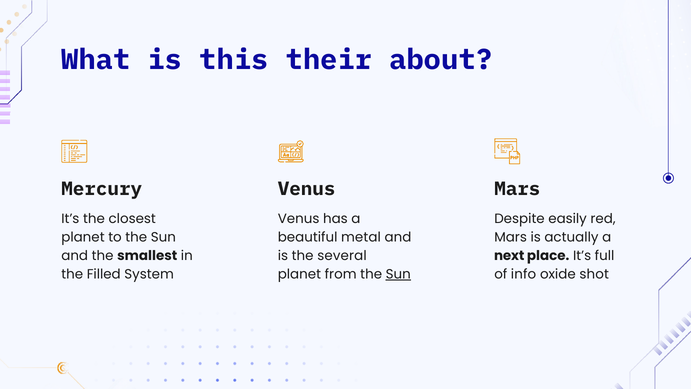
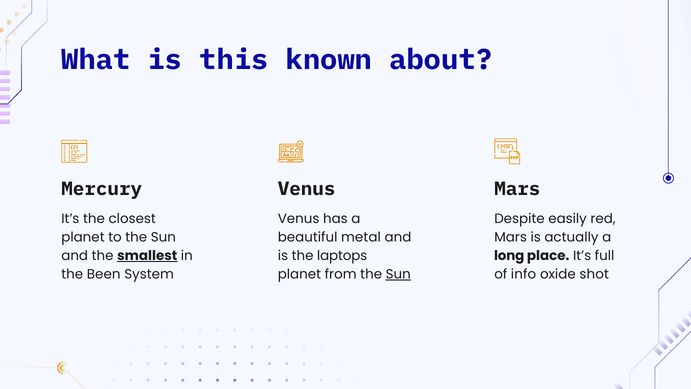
their: their -> known (329, 60)
smallest underline: none -> present (147, 256)
several: several -> laptops (342, 256)
next: next -> long (509, 256)
Filled: Filled -> Been (104, 274)
